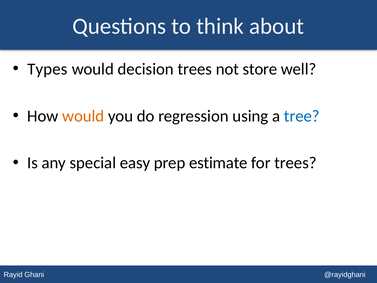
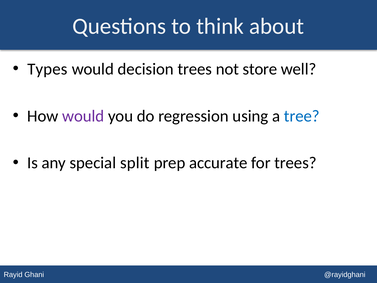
would colour: orange -> purple (83, 116)
easy: easy -> split (135, 163)
estimate: estimate -> accurate (218, 163)
